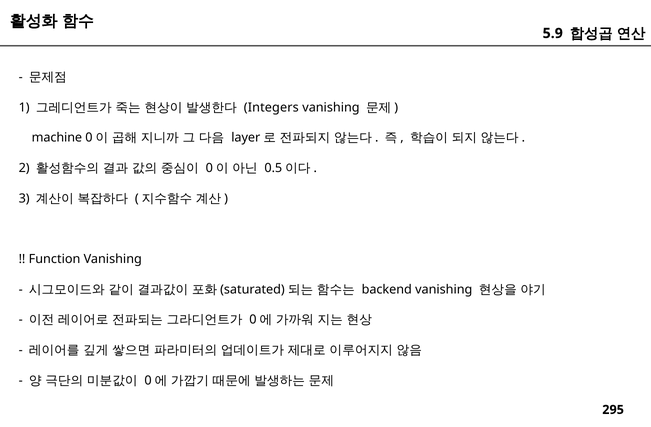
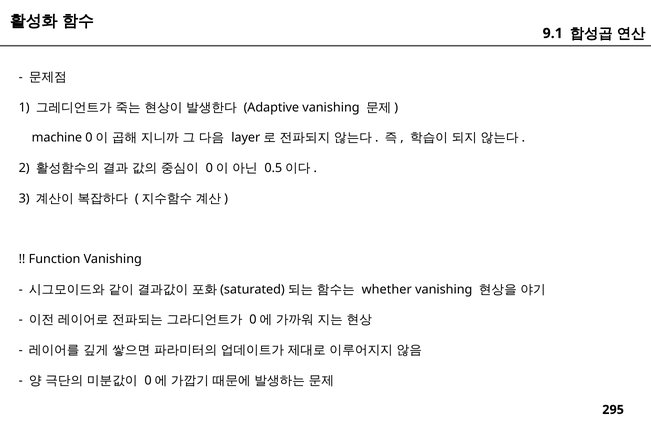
5.9: 5.9 -> 9.1 (553, 33)
Integers: Integers -> Adaptive (271, 108)
backend: backend -> whether (387, 290)
